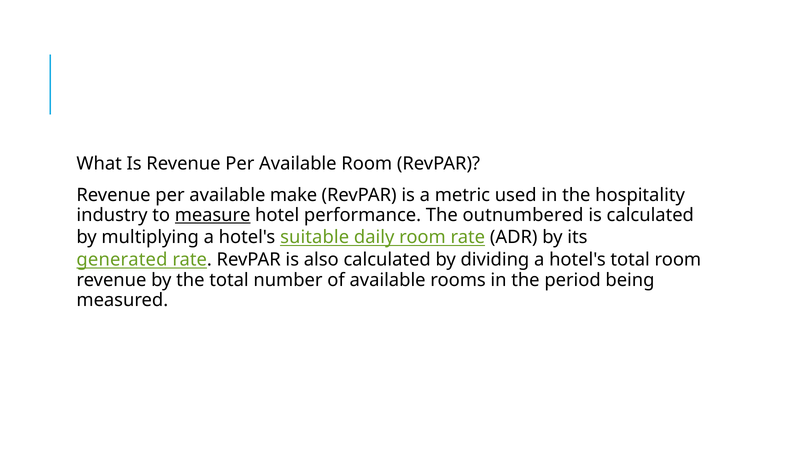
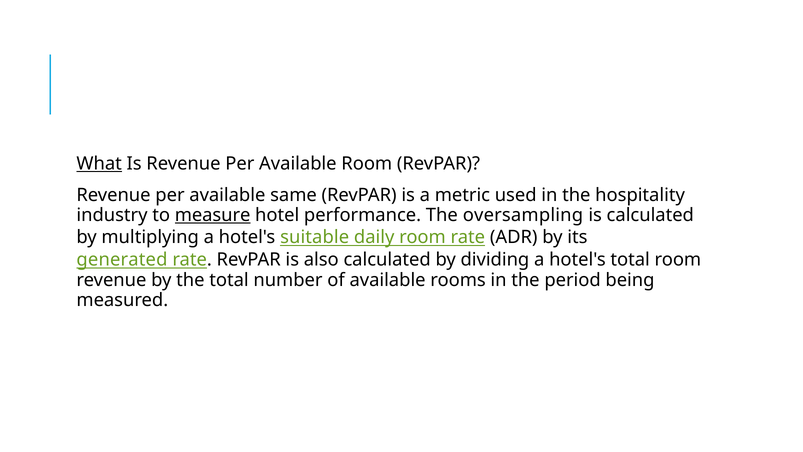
What underline: none -> present (99, 163)
make: make -> same (293, 195)
outnumbered: outnumbered -> oversampling (523, 215)
